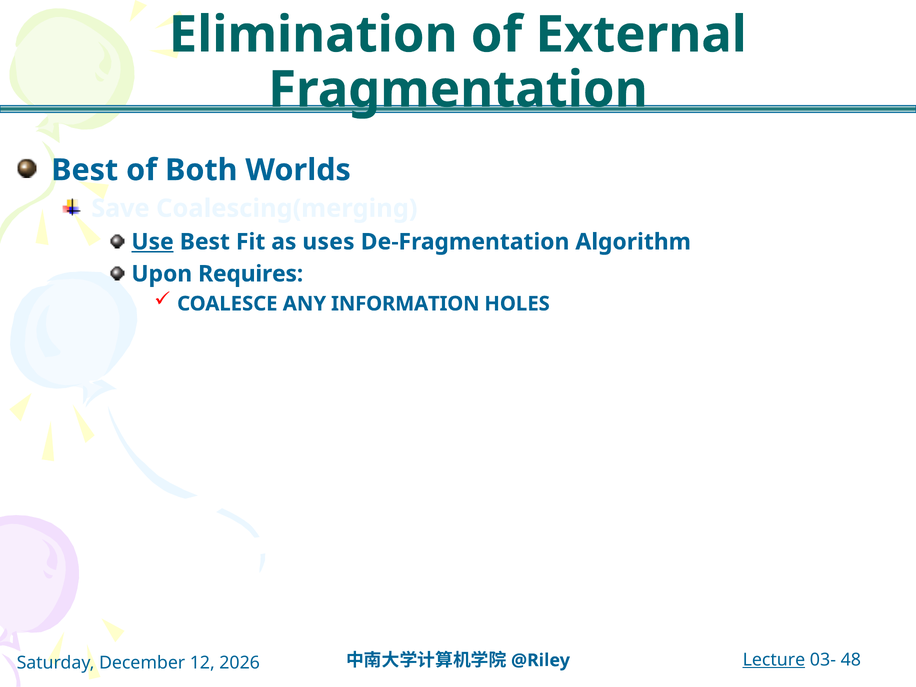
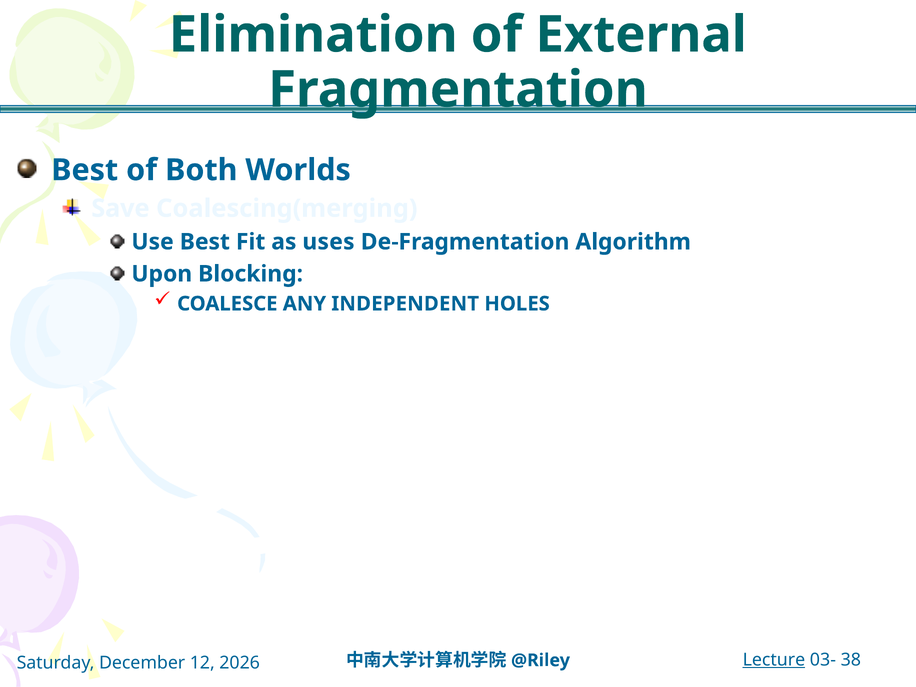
Use underline: present -> none (153, 242)
Requires: Requires -> Blocking (251, 274)
INFORMATION: INFORMATION -> INDEPENDENT (405, 304)
48: 48 -> 38 (851, 660)
